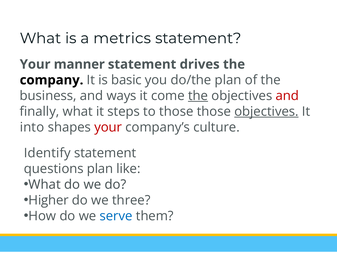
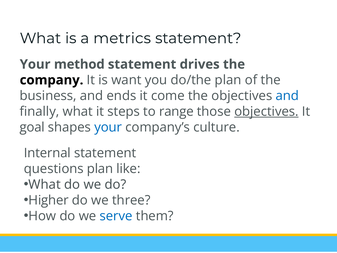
manner: manner -> method (79, 64)
basic: basic -> want (126, 80)
ways: ways -> ends (121, 96)
the underline: present -> none (198, 96)
and colour: red -> blue (287, 96)
to those: those -> range (176, 111)
into: into -> goal (32, 127)
your colour: red -> blue (108, 127)
Identify: Identify -> Internal (47, 153)
